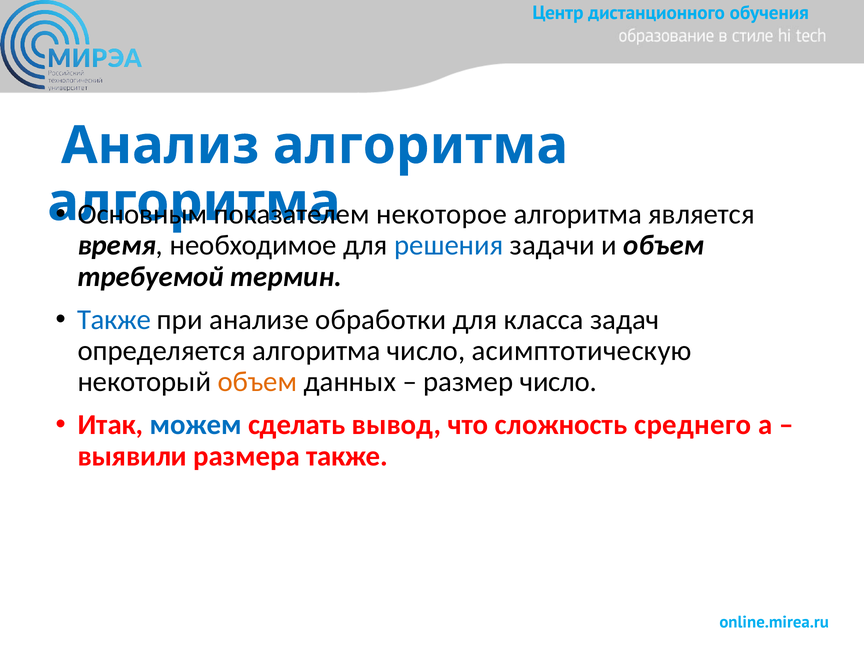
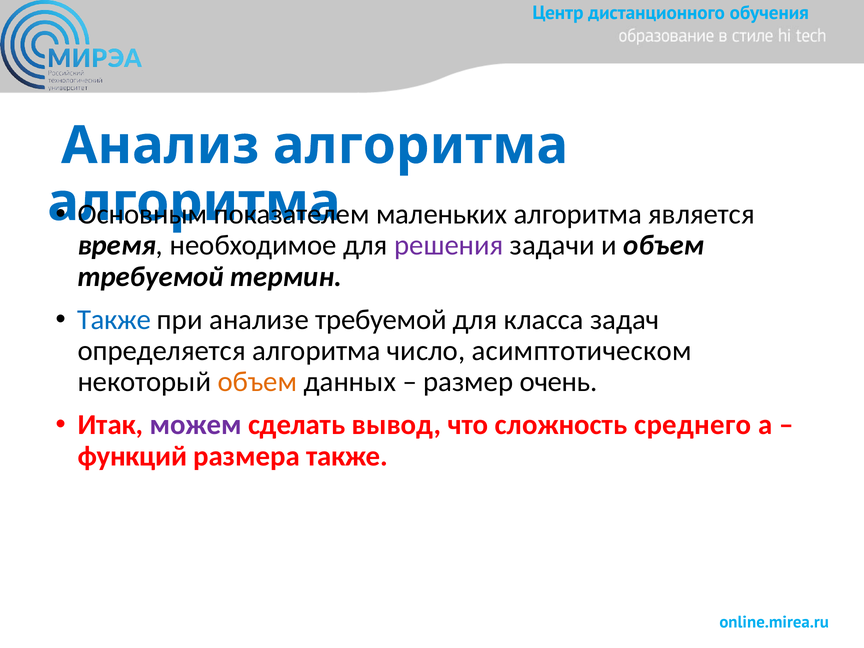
некоторое: некоторое -> маленьких (442, 214)
решения colour: blue -> purple (449, 245)
анализе обработки: обработки -> требуемой (381, 320)
асимптотическую: асимптотическую -> асимптотическом (582, 351)
размер число: число -> очень (559, 382)
можем colour: blue -> purple (196, 425)
выявили: выявили -> функций (132, 456)
